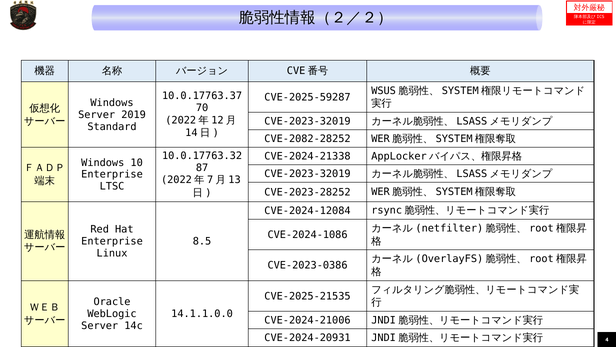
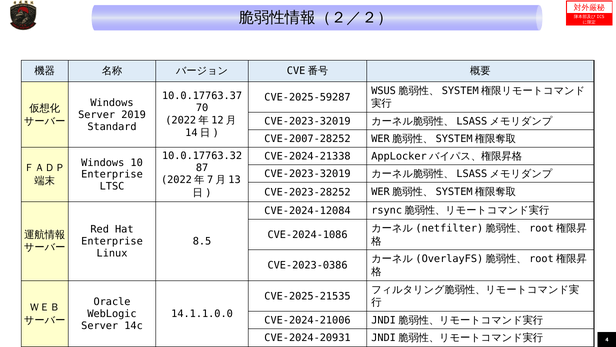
CVE-2082-28252: CVE-2082-28252 -> CVE-2007-28252 (308, 139)
